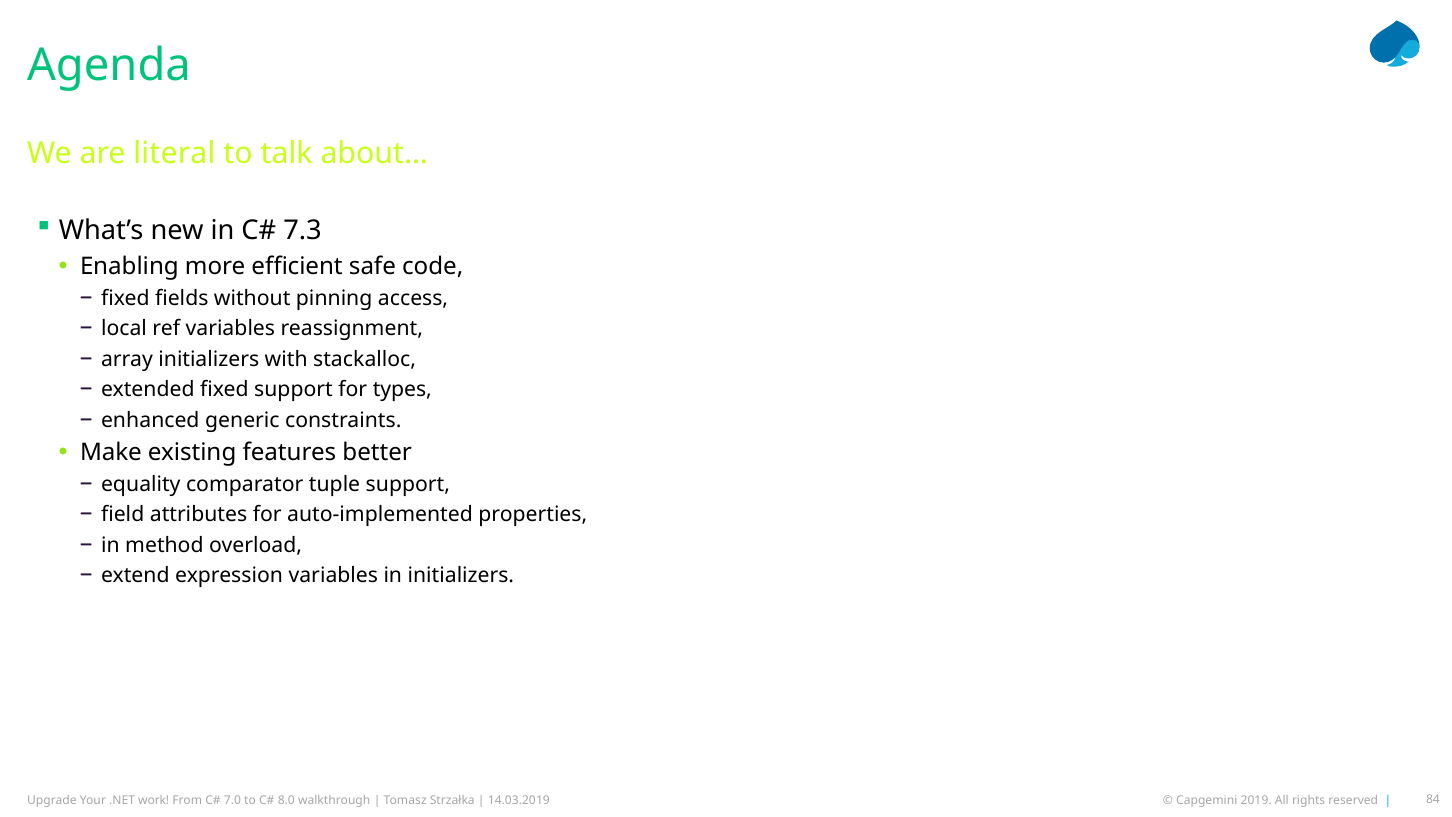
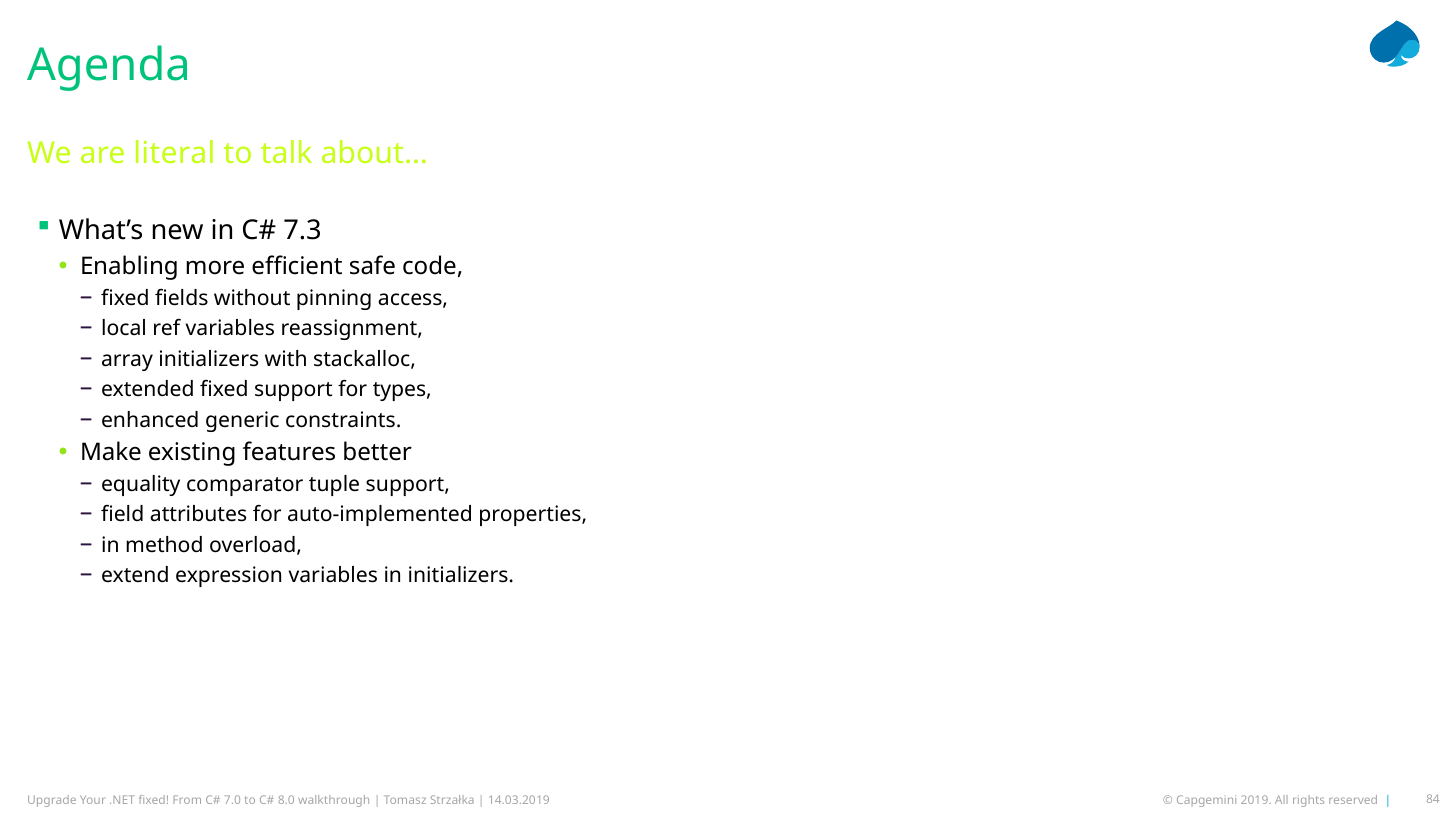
work: work -> fixed (154, 800)
